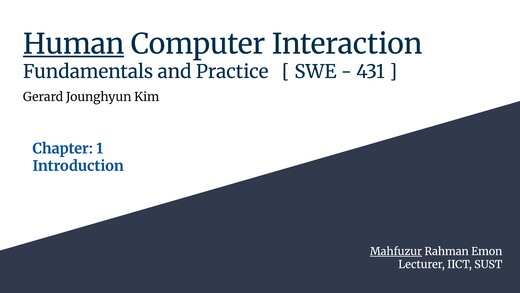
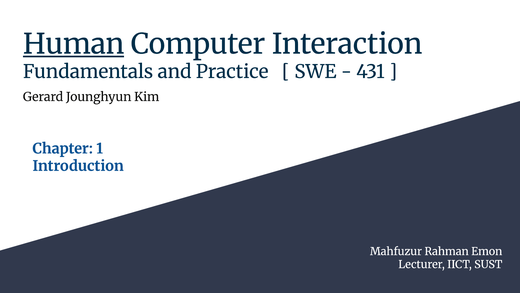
Mahfuzur underline: present -> none (396, 251)
